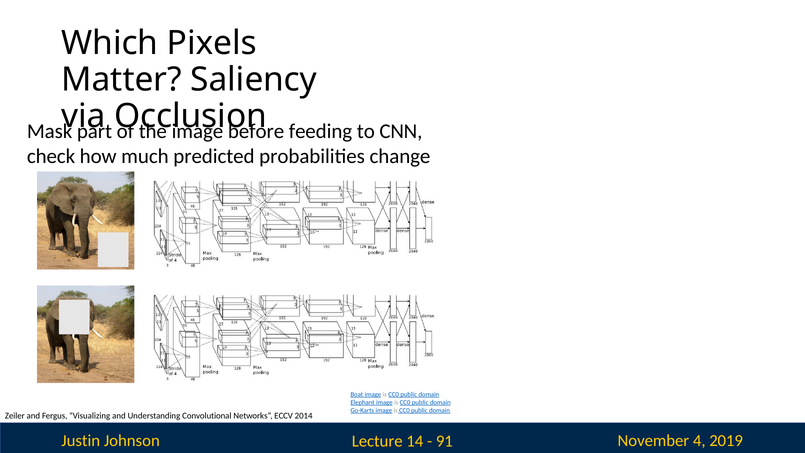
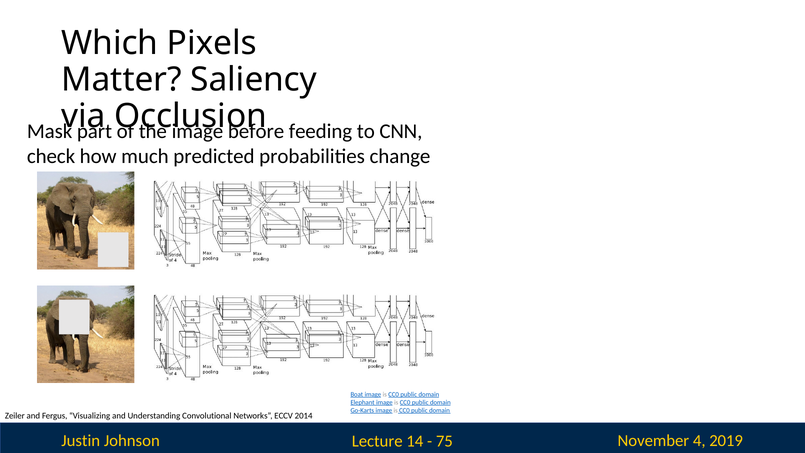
91: 91 -> 75 (444, 441)
